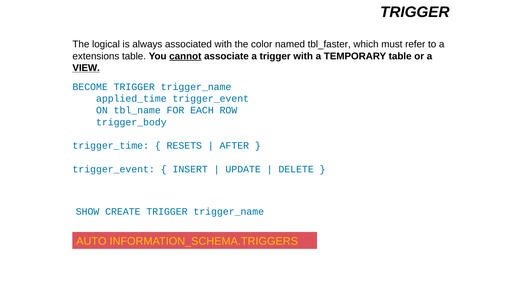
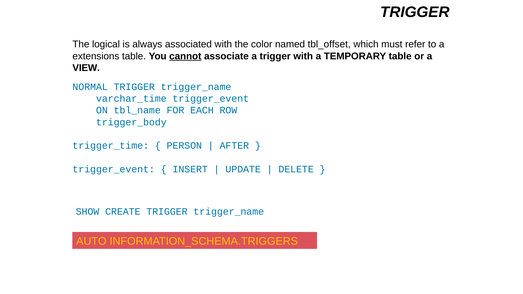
tbl_faster: tbl_faster -> tbl_offset (329, 44)
VIEW underline: present -> none (86, 68)
BECOME: BECOME -> NORMAL (90, 87)
applied_time: applied_time -> varchar_time (131, 99)
RESETS: RESETS -> PERSON (184, 146)
